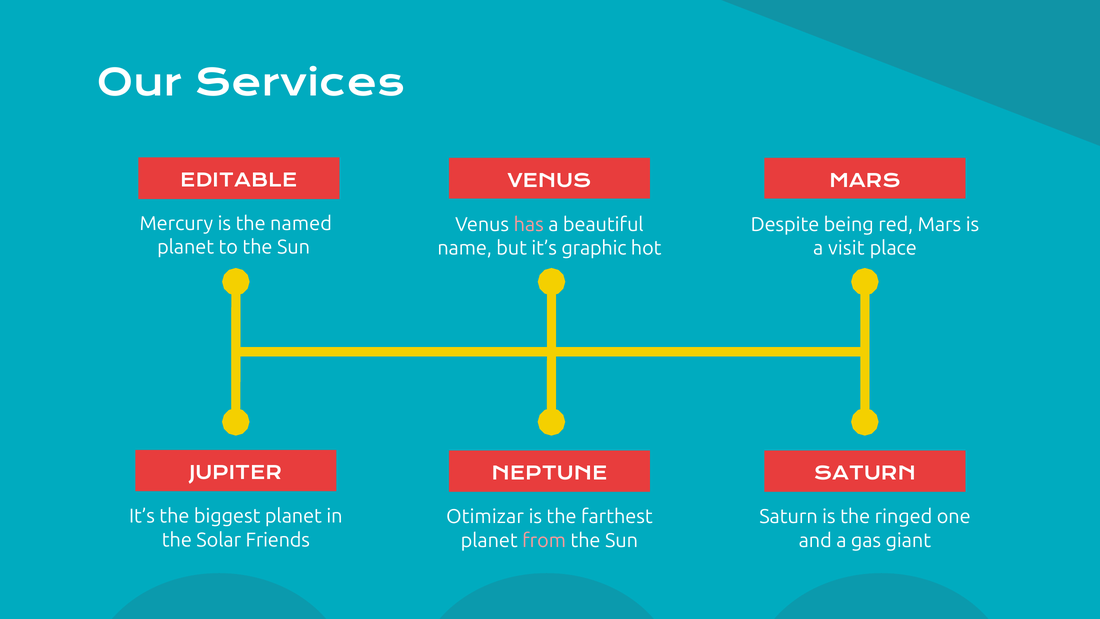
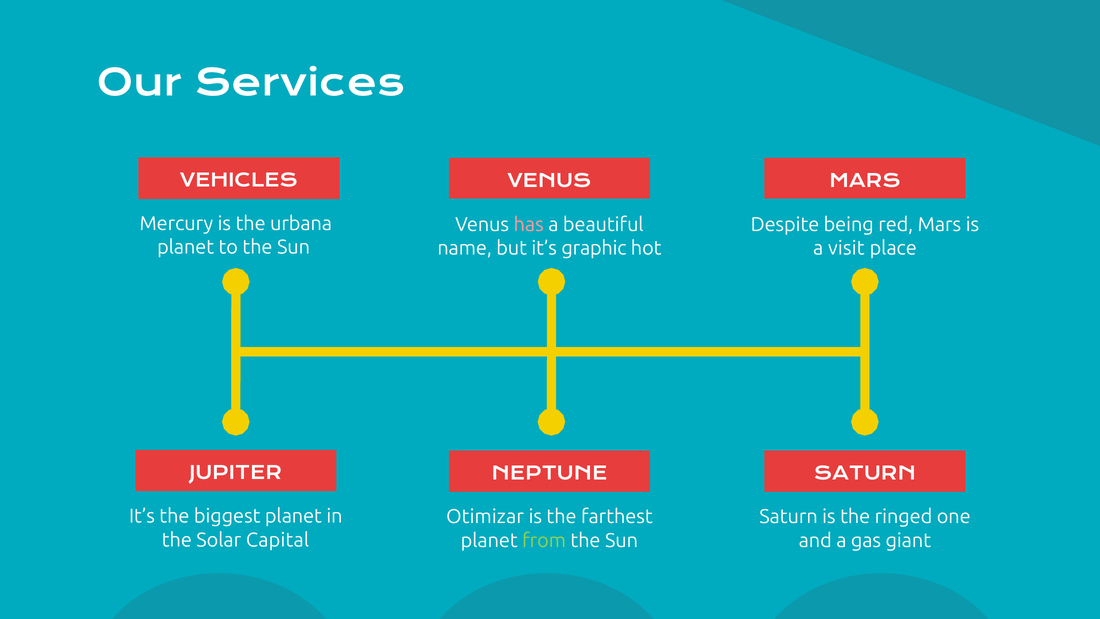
EDITABLE: EDITABLE -> VEHICLES (239, 181)
named: named -> urbana (301, 223)
Friends: Friends -> Capital (278, 540)
from colour: pink -> light green (544, 540)
